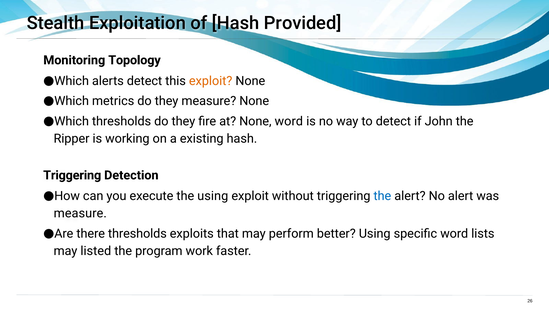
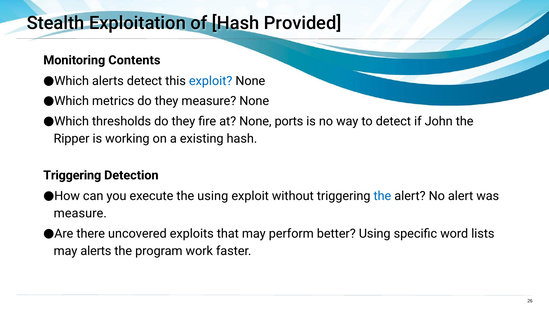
Topology: Topology -> Contents (134, 60)
exploit colour: orange -> blue (211, 81)
None word: word -> ports (289, 121)
there thresholds: thresholds -> uncovered (137, 234)
may listed: listed -> alerts (96, 251)
